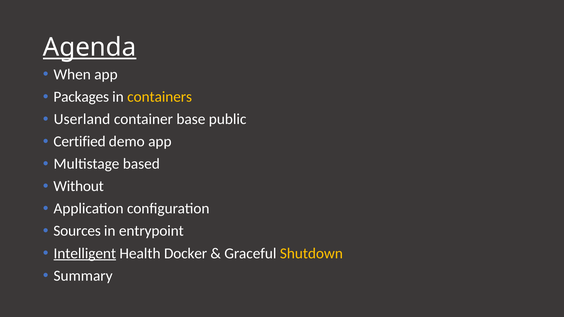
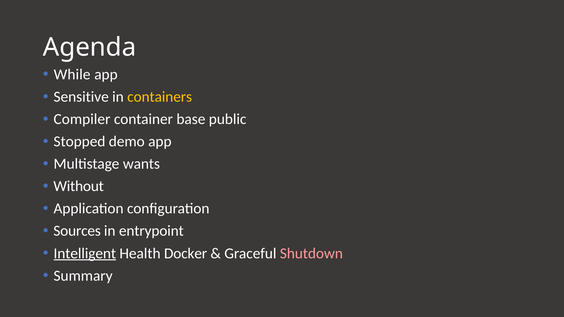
Agenda underline: present -> none (90, 47)
When: When -> While (72, 75)
Packages: Packages -> Sensitive (81, 97)
Userland: Userland -> Compiler (82, 119)
Certified: Certified -> Stopped (79, 142)
based: based -> wants (141, 164)
Shutdown colour: yellow -> pink (311, 254)
